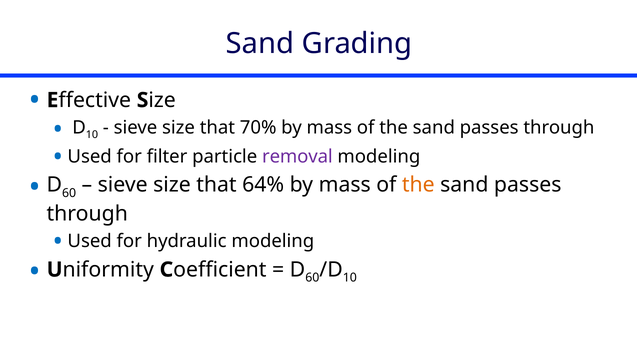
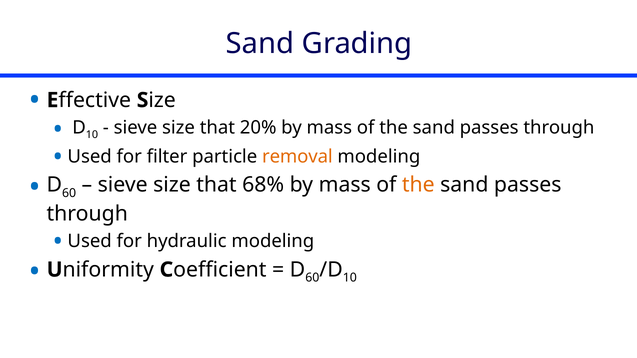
70%: 70% -> 20% (258, 128)
removal colour: purple -> orange (297, 157)
64%: 64% -> 68% (263, 185)
